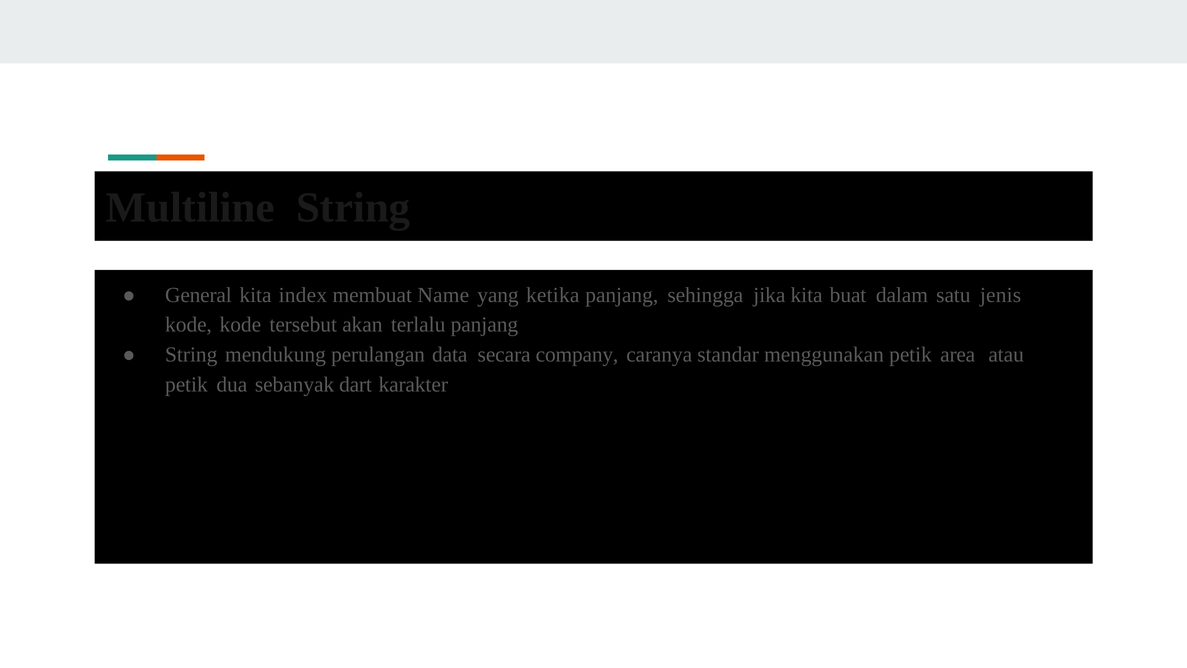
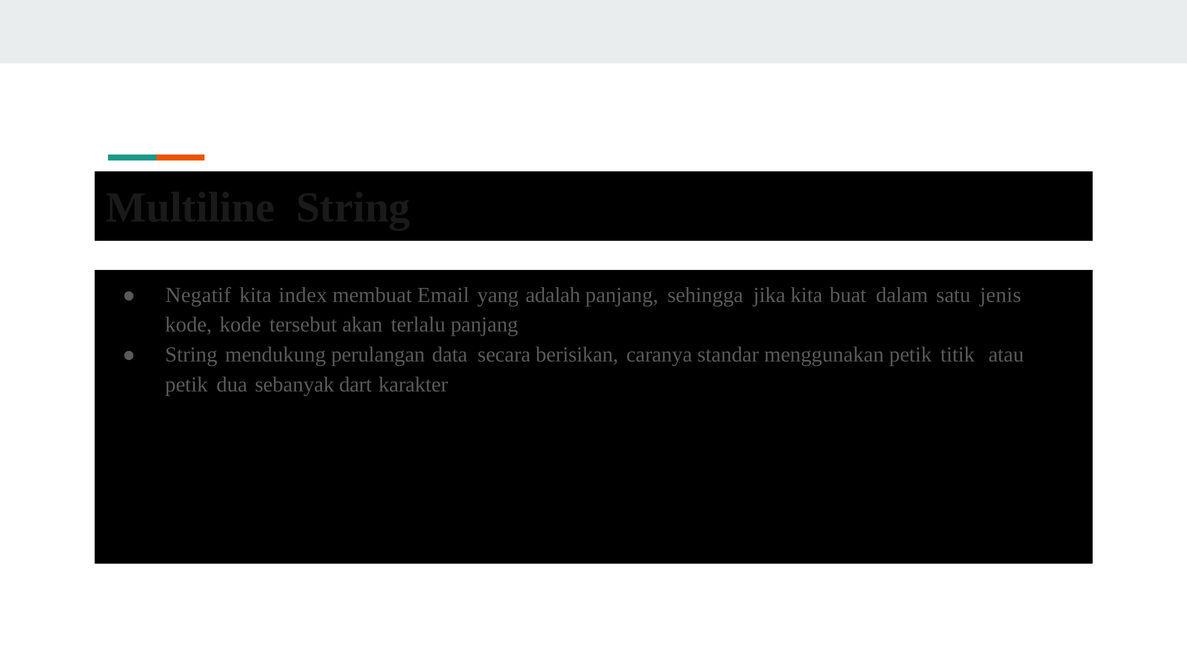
General: General -> Negatif (198, 295)
Name: Name -> Email (443, 295)
ketika: ketika -> adalah (553, 295)
company: company -> berisikan (577, 355)
area: area -> titik (958, 355)
